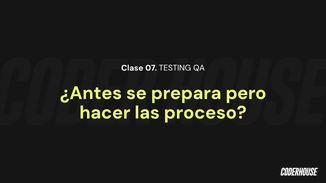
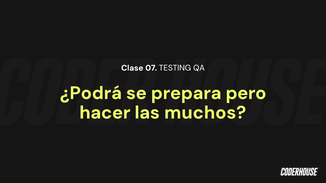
¿Antes: ¿Antes -> ¿Podrá (91, 93)
proceso: proceso -> muchos (205, 113)
